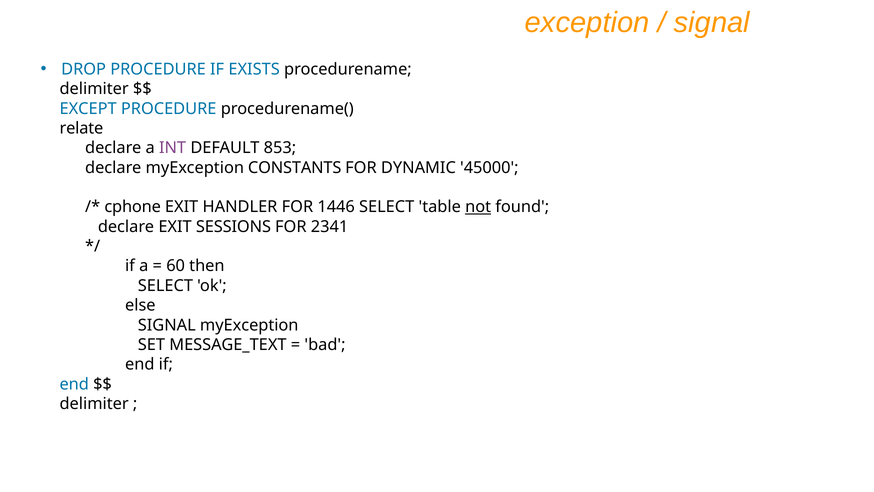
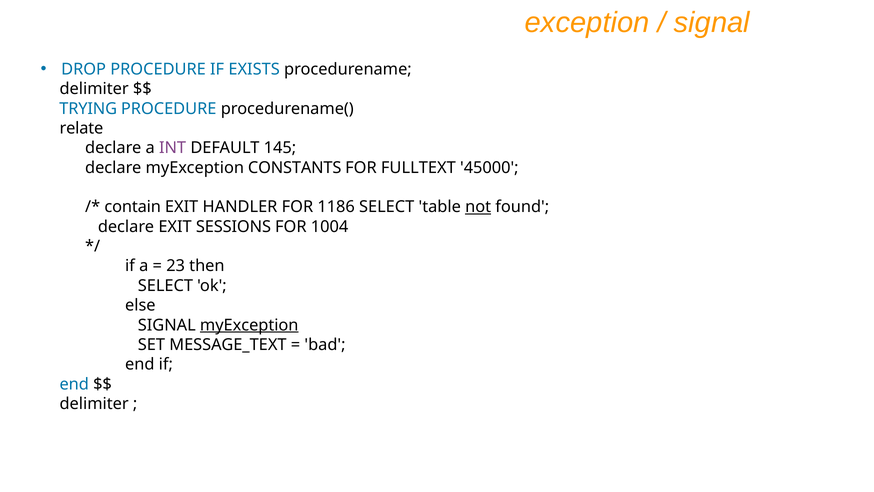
EXCEPT: EXCEPT -> TRYING (88, 109)
853: 853 -> 145 (280, 148)
DYNAMIC: DYNAMIC -> FULLTEXT (418, 168)
cphone: cphone -> contain (133, 207)
1446: 1446 -> 1186 (336, 207)
2341: 2341 -> 1004 (330, 227)
60: 60 -> 23 (176, 266)
myException underline: none -> present (249, 325)
